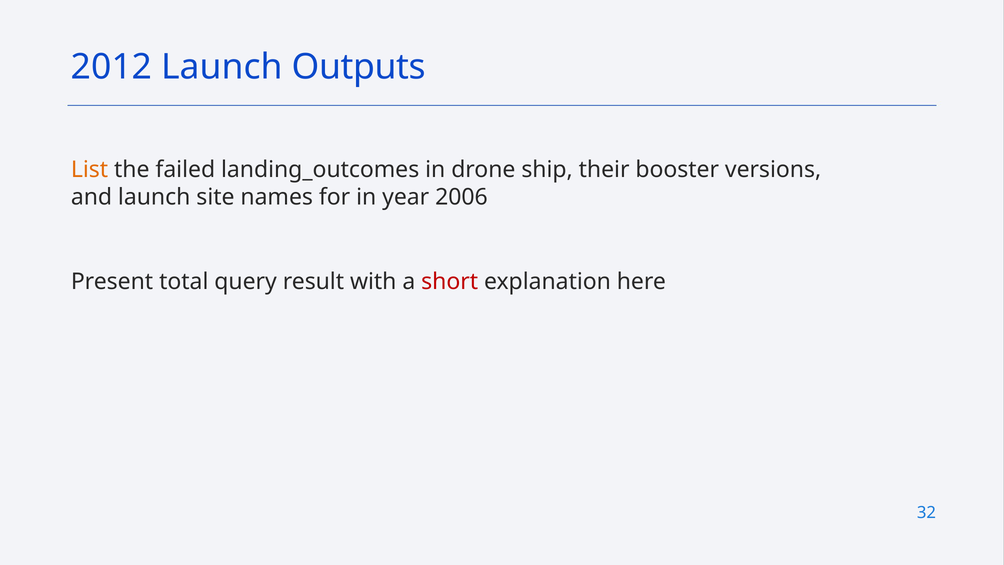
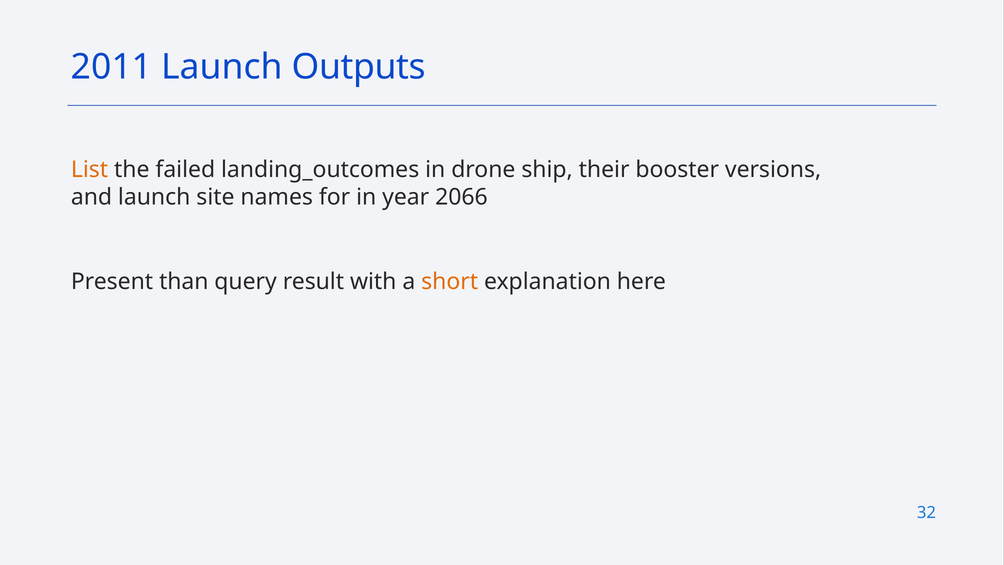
2012: 2012 -> 2011 (112, 67)
2006: 2006 -> 2066 (461, 197)
total: total -> than (184, 281)
short colour: red -> orange (450, 281)
